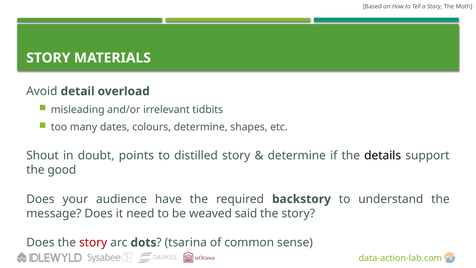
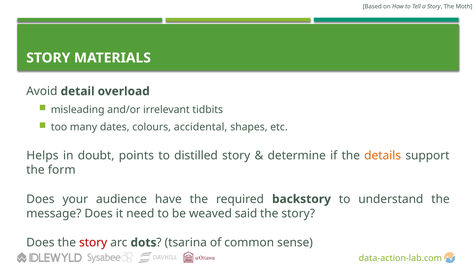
colours determine: determine -> accidental (201, 127)
Shout: Shout -> Helps (42, 155)
details colour: black -> orange (383, 155)
good: good -> form (62, 170)
